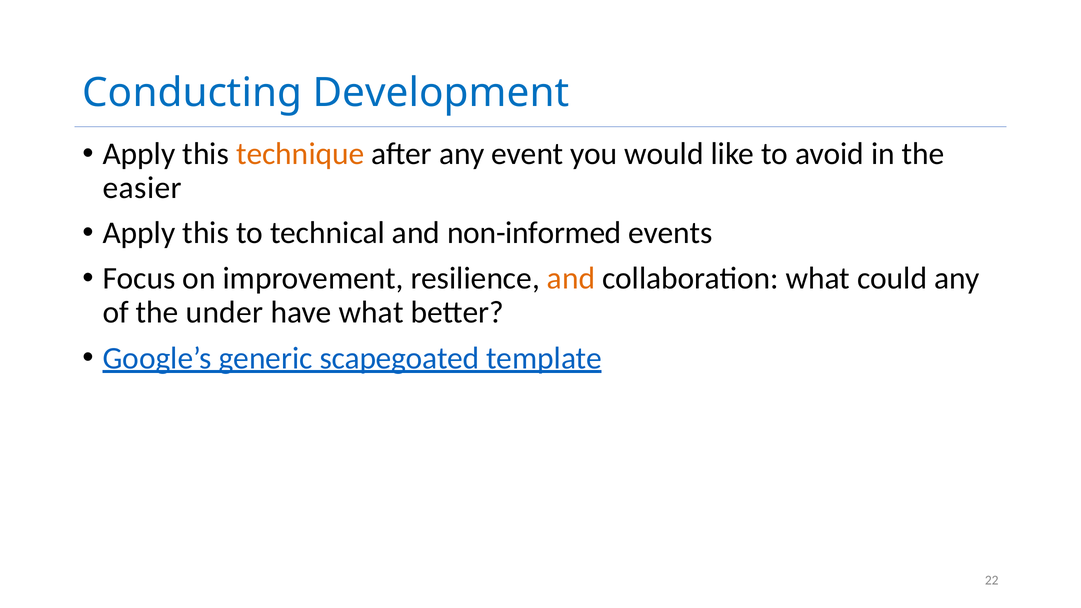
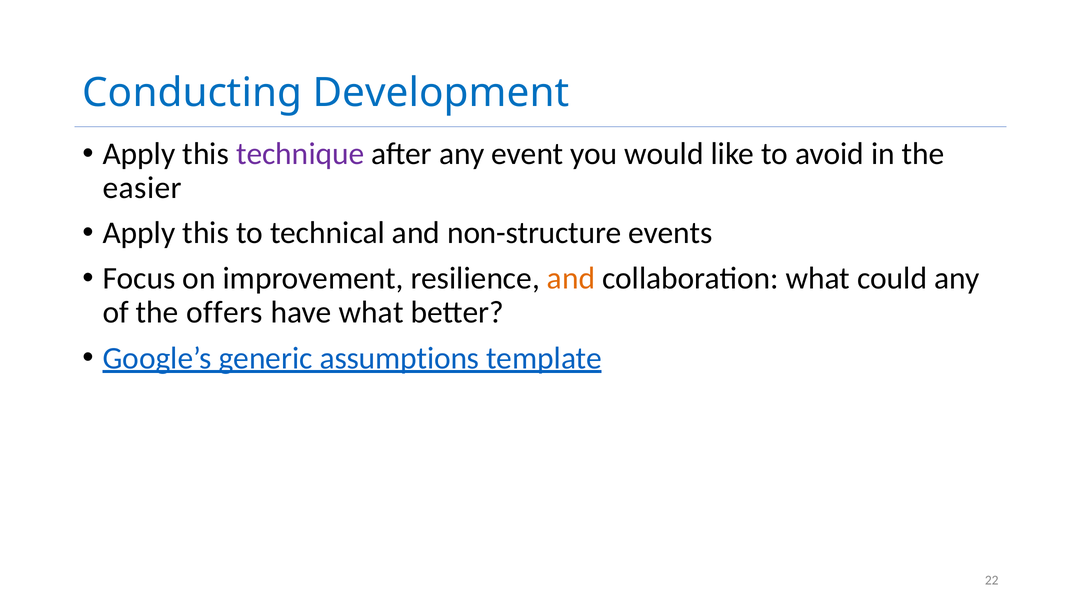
technique colour: orange -> purple (300, 154)
non-informed: non-informed -> non-structure (534, 233)
under: under -> offers (225, 312)
scapegoated: scapegoated -> assumptions (400, 358)
